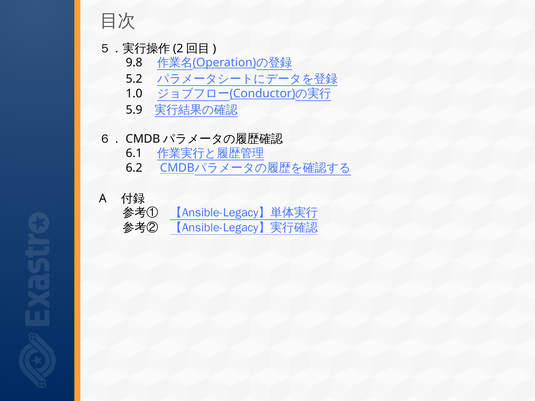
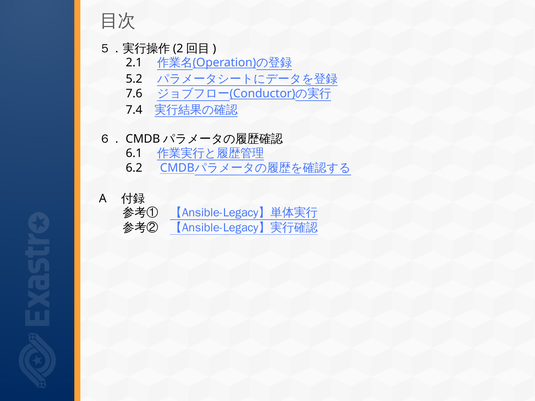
9.8: 9.8 -> 2.1 (134, 63)
1.0: 1.0 -> 7.6 (134, 94)
5.9: 5.9 -> 7.4 (134, 110)
